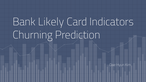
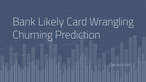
Indicators: Indicators -> Wrangling (112, 22)
